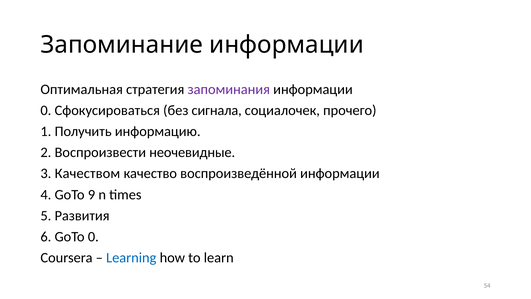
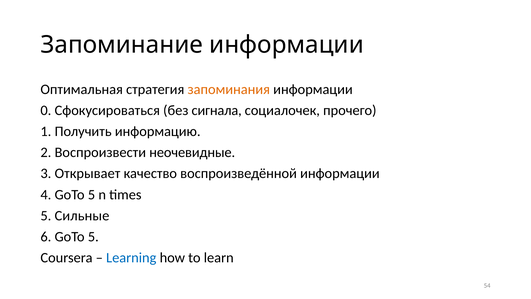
запоминания colour: purple -> orange (229, 89)
Качеством: Качеством -> Открывает (87, 173)
4 GoTo 9: 9 -> 5 (91, 194)
Развития: Развития -> Сильные (82, 216)
6 GoTo 0: 0 -> 5 (93, 237)
